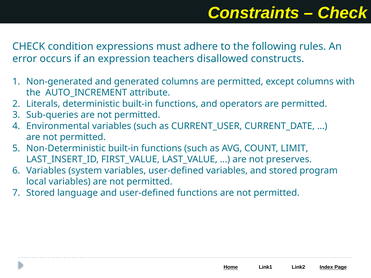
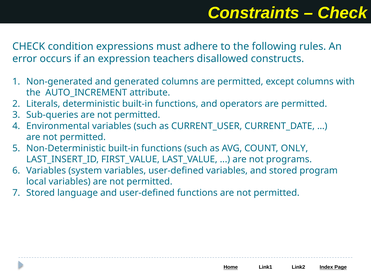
LIMIT: LIMIT -> ONLY (294, 148)
preserves: preserves -> programs (289, 159)
